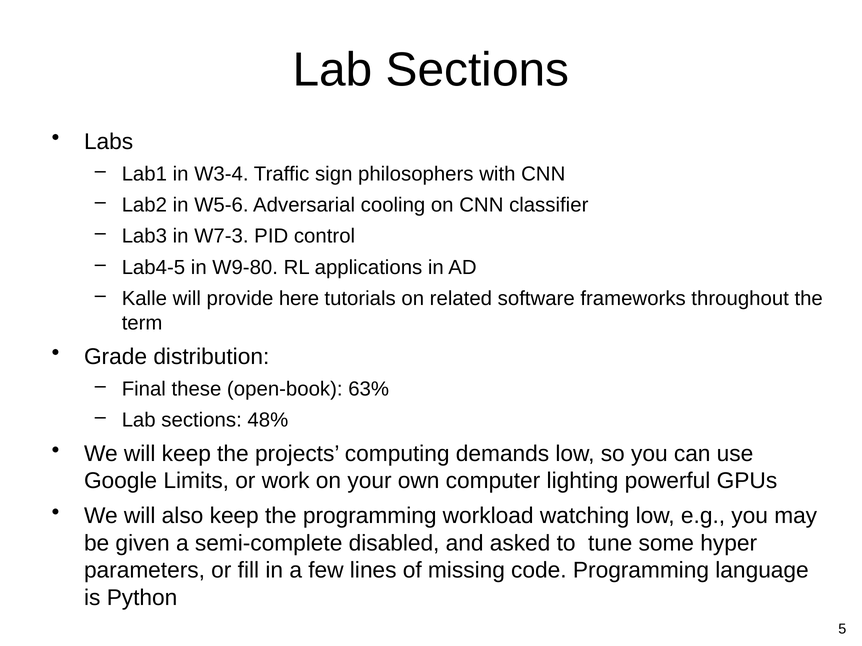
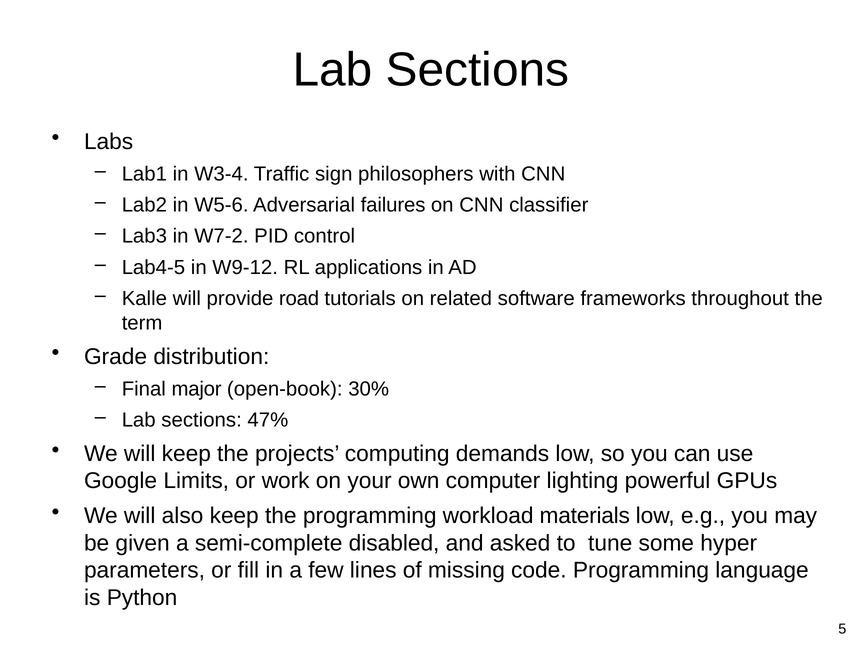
cooling: cooling -> failures (393, 205)
W7-3: W7-3 -> W7-2 (221, 236)
W9-80: W9-80 -> W9-12 (245, 268)
here: here -> road (299, 299)
these: these -> major (197, 389)
63%: 63% -> 30% (369, 389)
48%: 48% -> 47% (268, 420)
watching: watching -> materials (585, 516)
